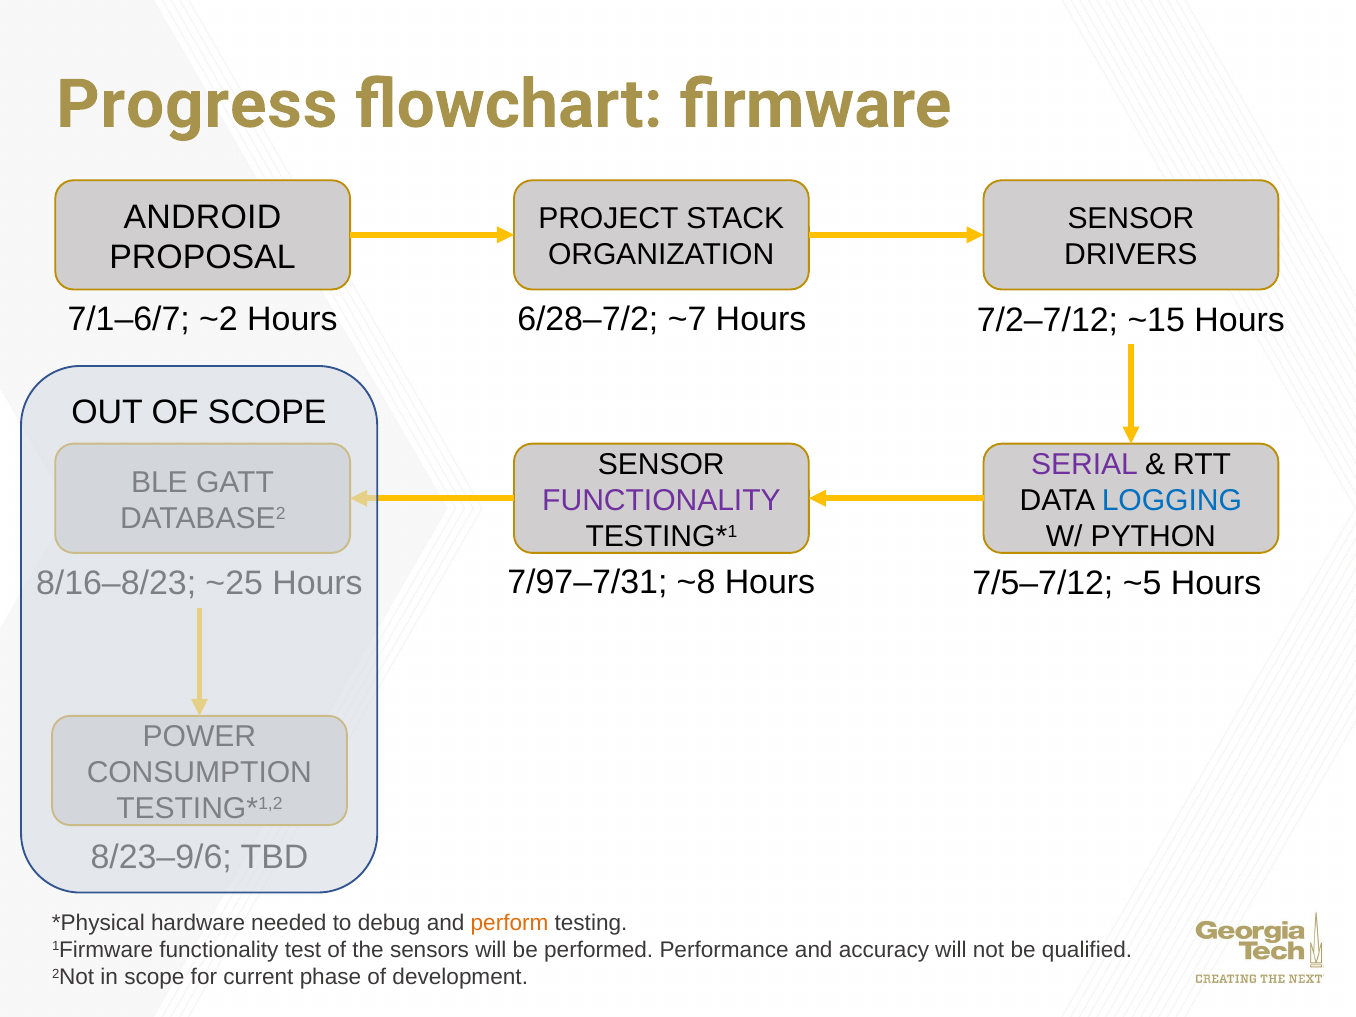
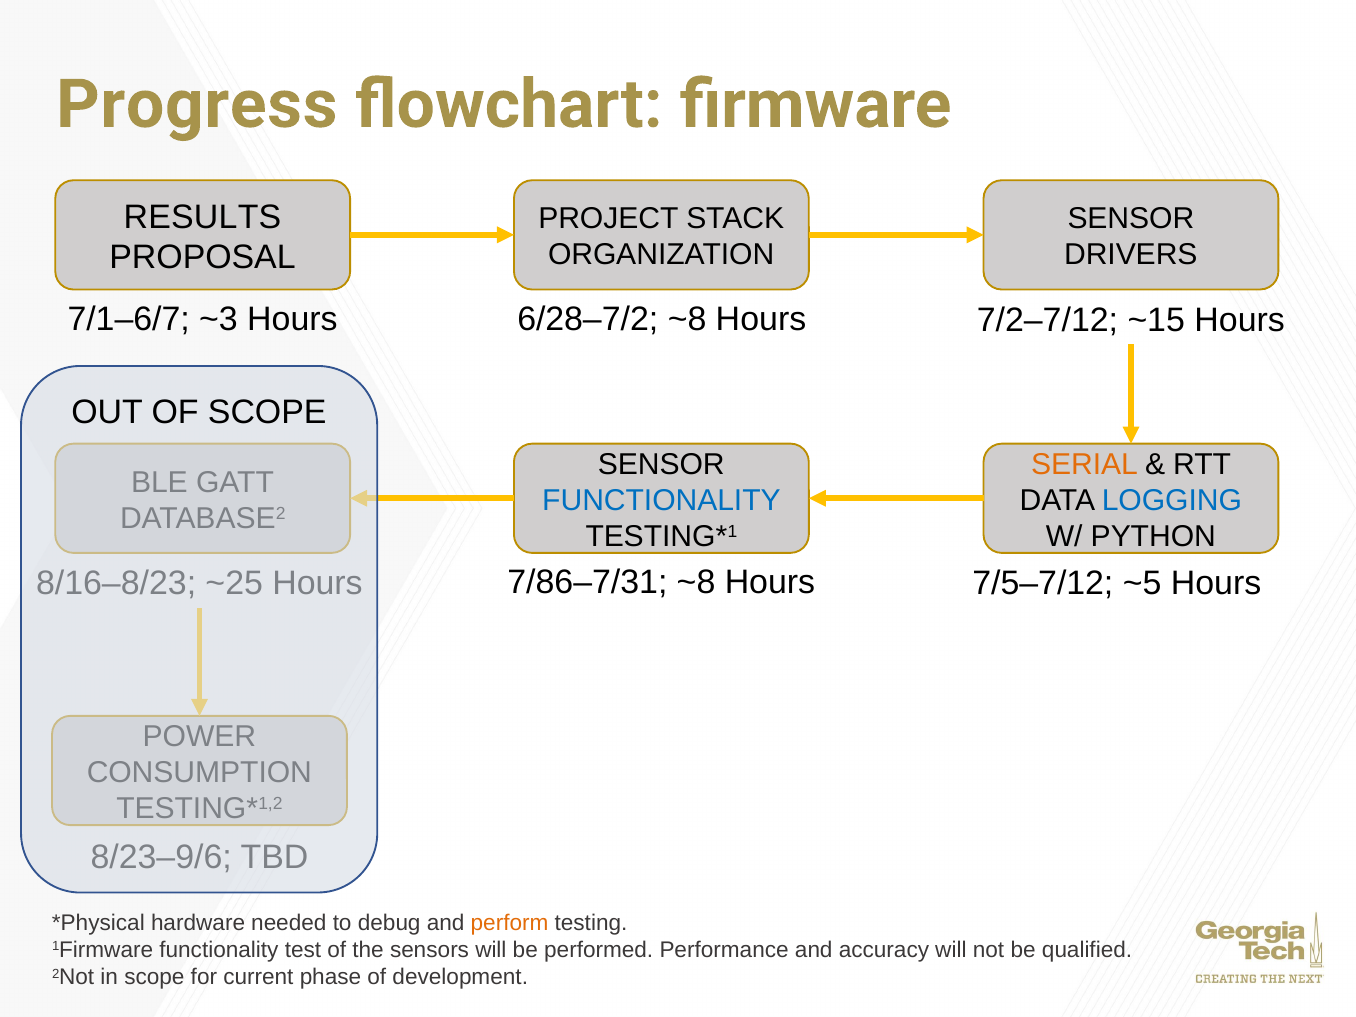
ANDROID: ANDROID -> RESULTS (202, 217)
~2: ~2 -> ~3 (218, 319)
6/28–7/2 ~7: ~7 -> ~8 (687, 319)
SERIAL colour: purple -> orange (1084, 464)
FUNCTIONALITY colour: purple -> blue (661, 500)
7/97–7/31: 7/97–7/31 -> 7/86–7/31 (587, 582)
